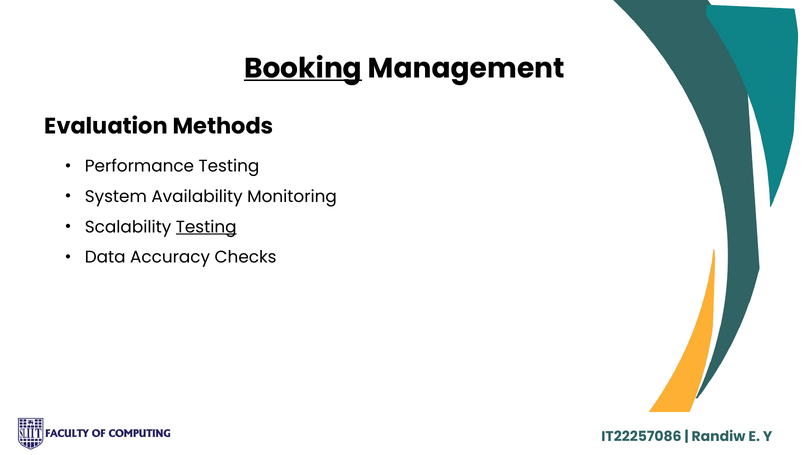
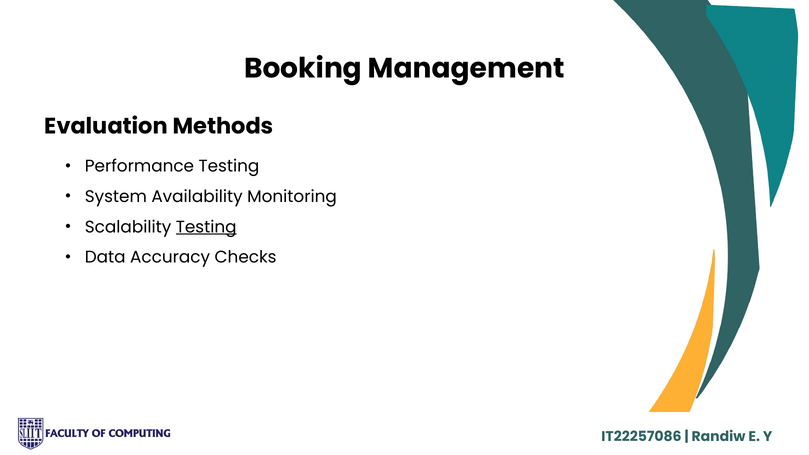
Booking underline: present -> none (303, 68)
